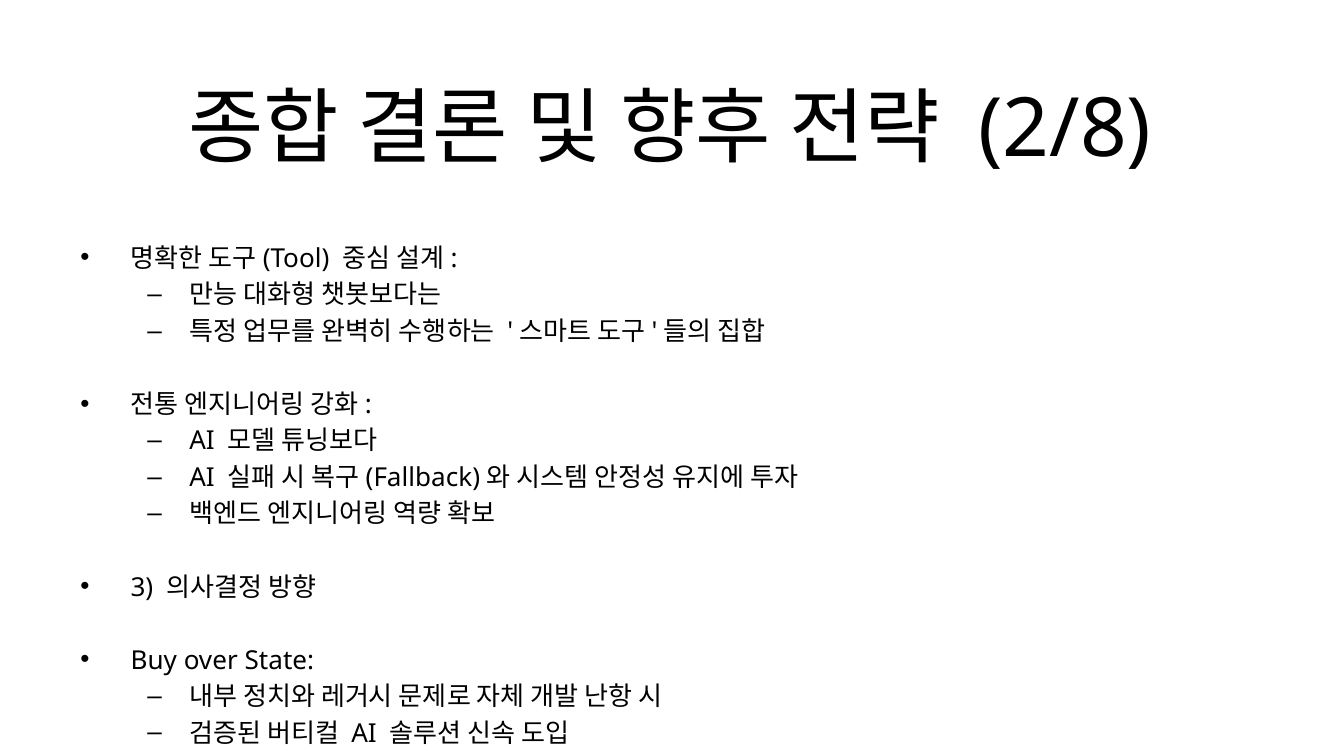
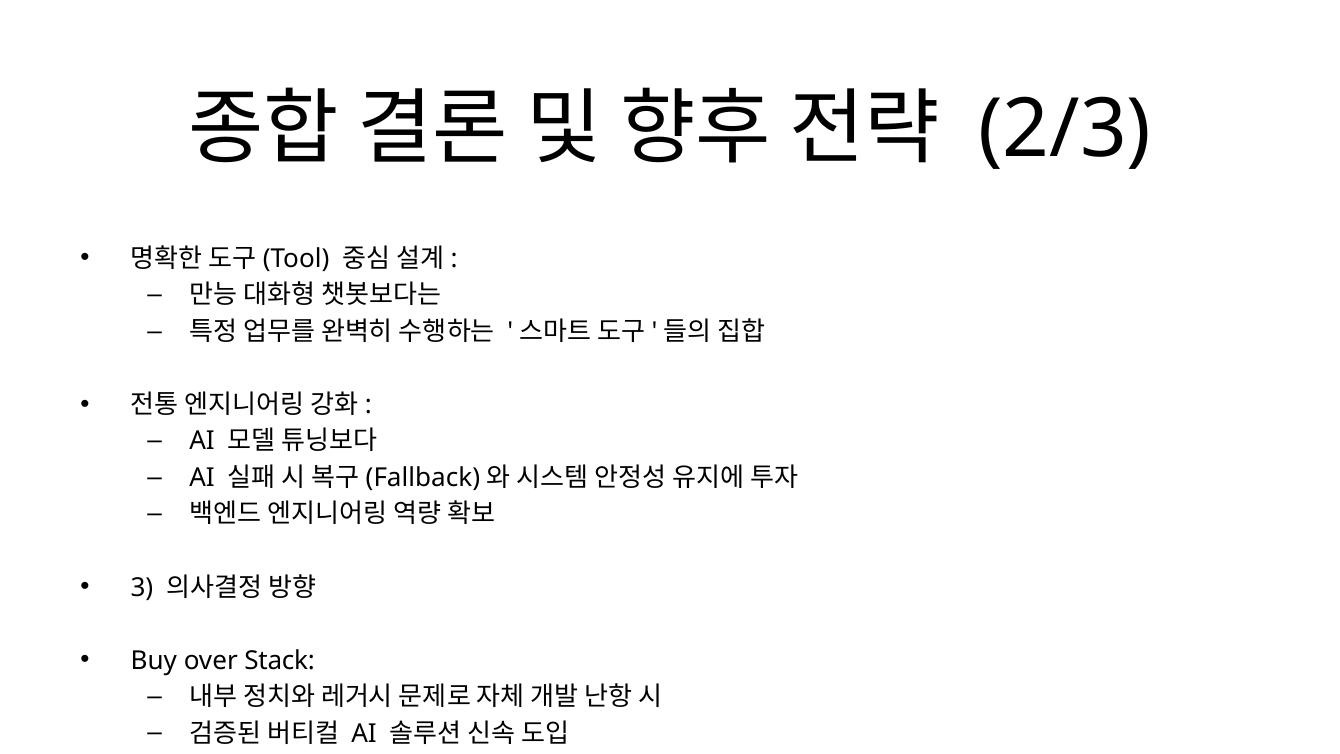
2/8: 2/8 -> 2/3 (1065, 130)
State: State -> Stack (280, 660)
